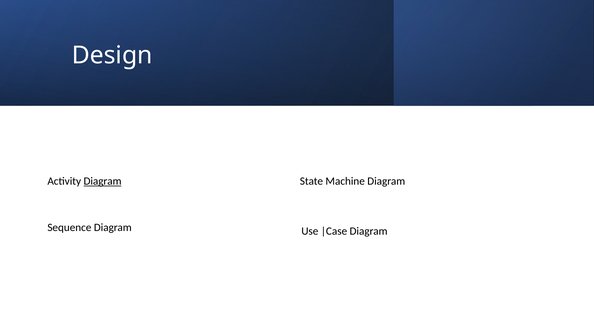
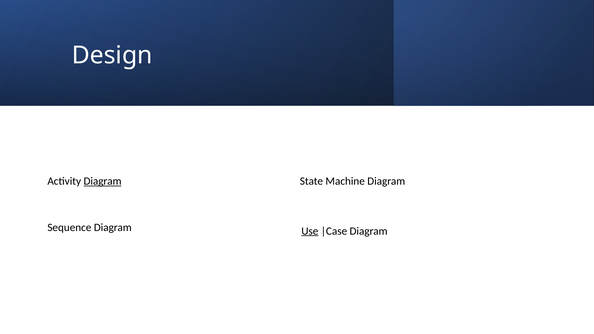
Use underline: none -> present (310, 231)
